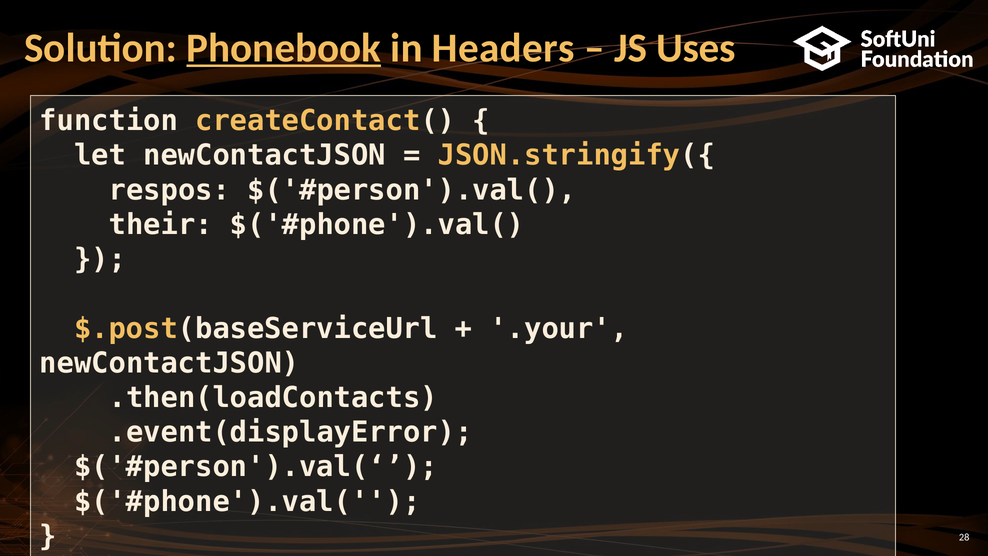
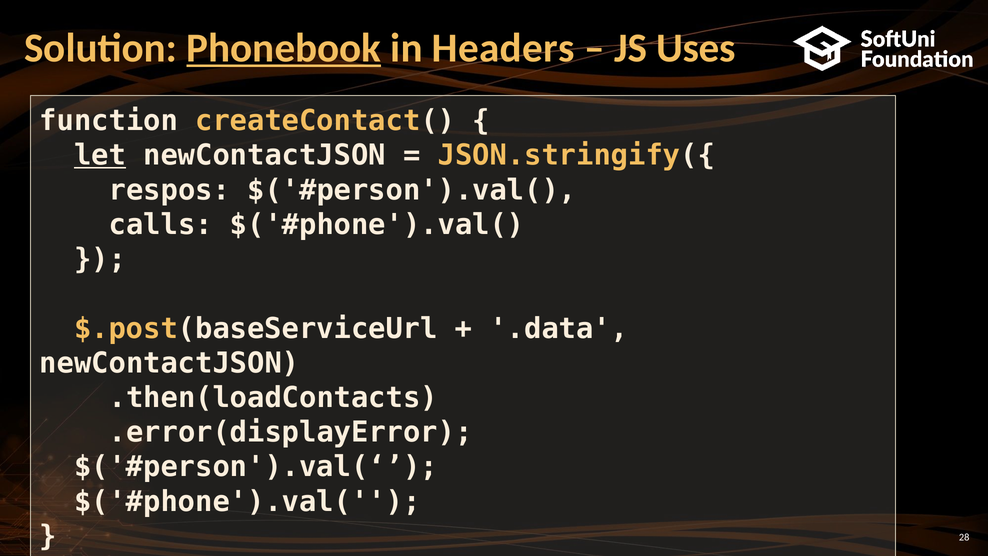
let underline: none -> present (100, 155)
their: their -> calls (161, 225)
.your: .your -> .data (559, 328)
.event(displayError: .event(displayError -> .error(displayError (291, 432)
